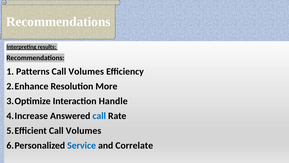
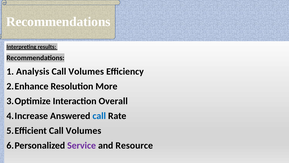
Patterns: Patterns -> Analysis (33, 71)
Handle: Handle -> Overall (113, 101)
Service colour: blue -> purple (82, 145)
Correlate: Correlate -> Resource (134, 145)
